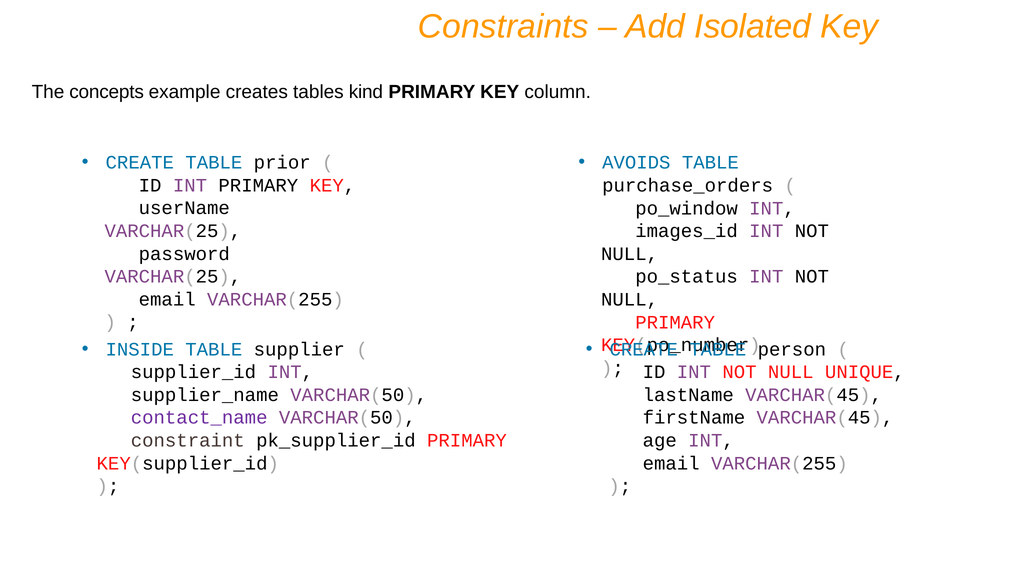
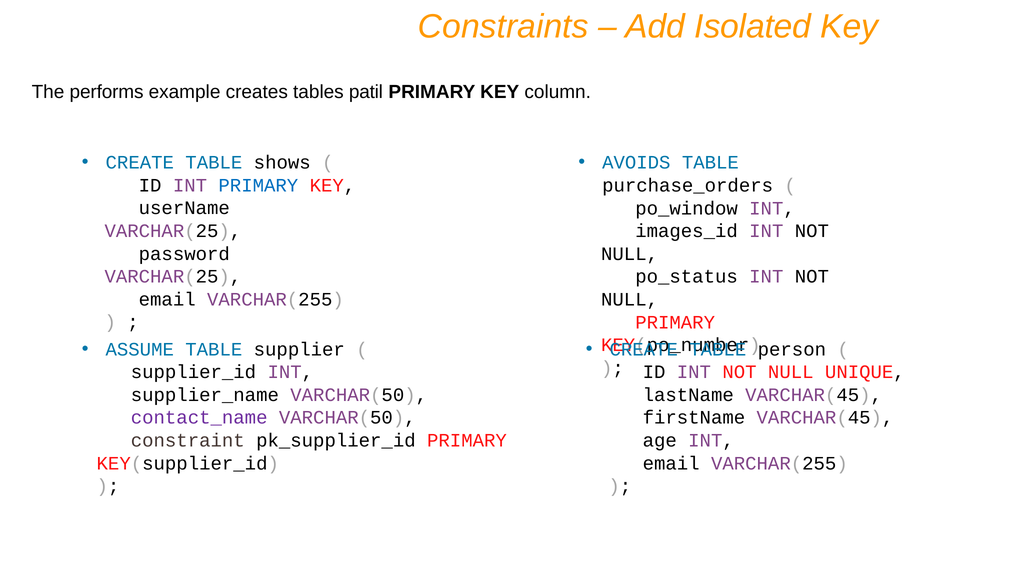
concepts: concepts -> performs (107, 92)
kind: kind -> patil (366, 92)
prior: prior -> shows (282, 162)
PRIMARY colour: black -> blue (258, 185)
INSIDE: INSIDE -> ASSUME (140, 349)
